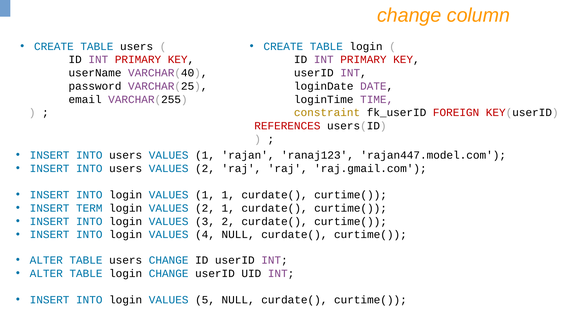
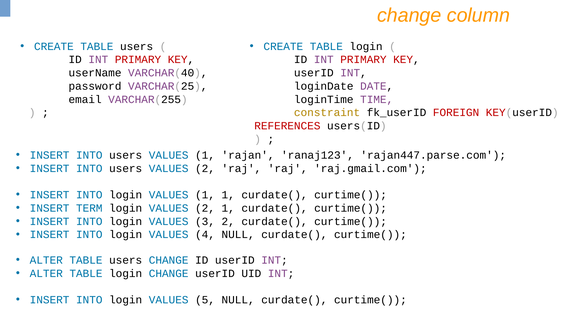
rajan447.model.com: rajan447.model.com -> rajan447.parse.com (433, 155)
